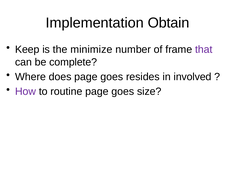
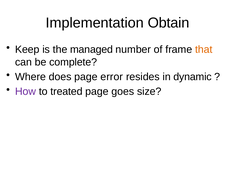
minimize: minimize -> managed (91, 49)
that colour: purple -> orange (204, 49)
does page goes: goes -> error (112, 76)
involved: involved -> dynamic (193, 76)
routine: routine -> treated (67, 91)
